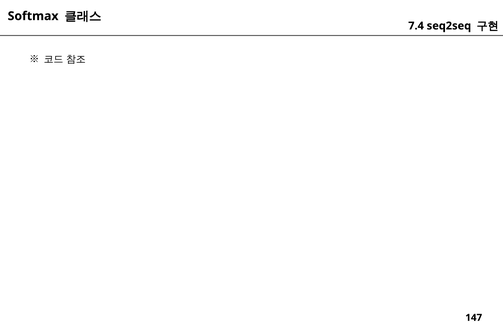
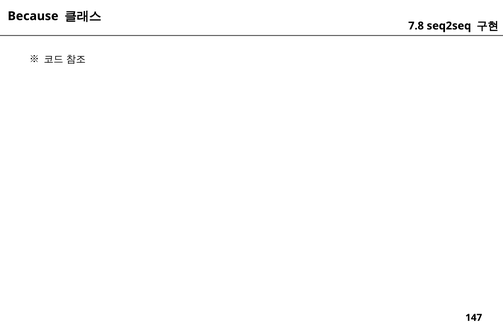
Softmax: Softmax -> Because (33, 16)
7.4: 7.4 -> 7.8 (416, 26)
